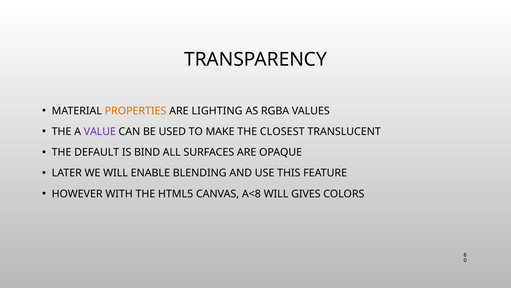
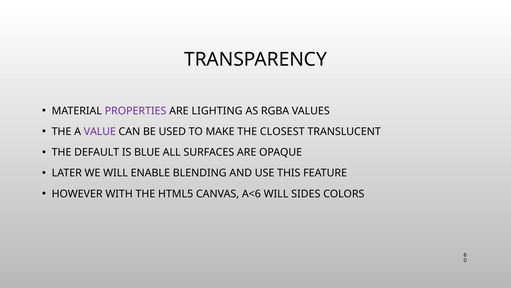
PROPERTIES colour: orange -> purple (136, 111)
BIND: BIND -> BLUE (147, 152)
A<8: A<8 -> A<6 (251, 193)
GIVES: GIVES -> SIDES (306, 193)
